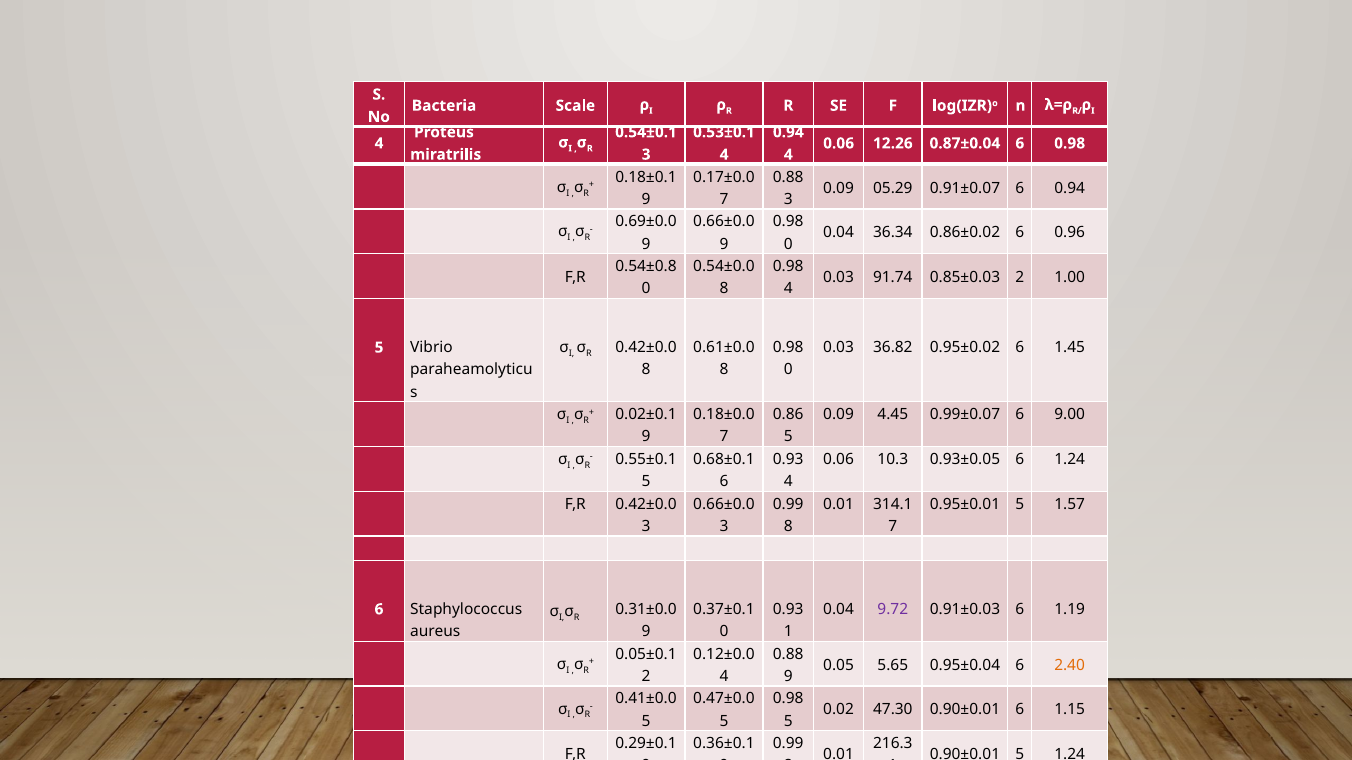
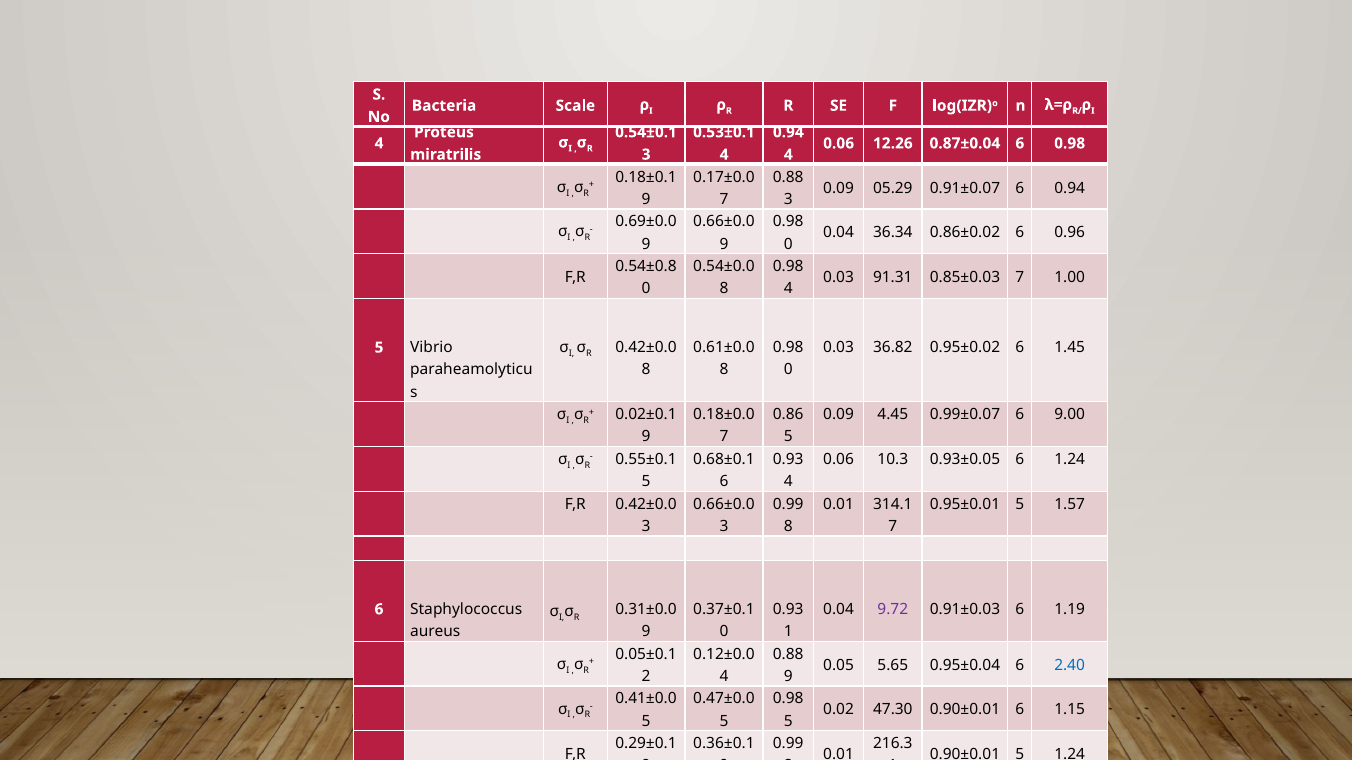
91.74: 91.74 -> 91.31 (893, 278)
0.85±0.03 2: 2 -> 7 (1020, 278)
2.40 colour: orange -> blue (1070, 666)
